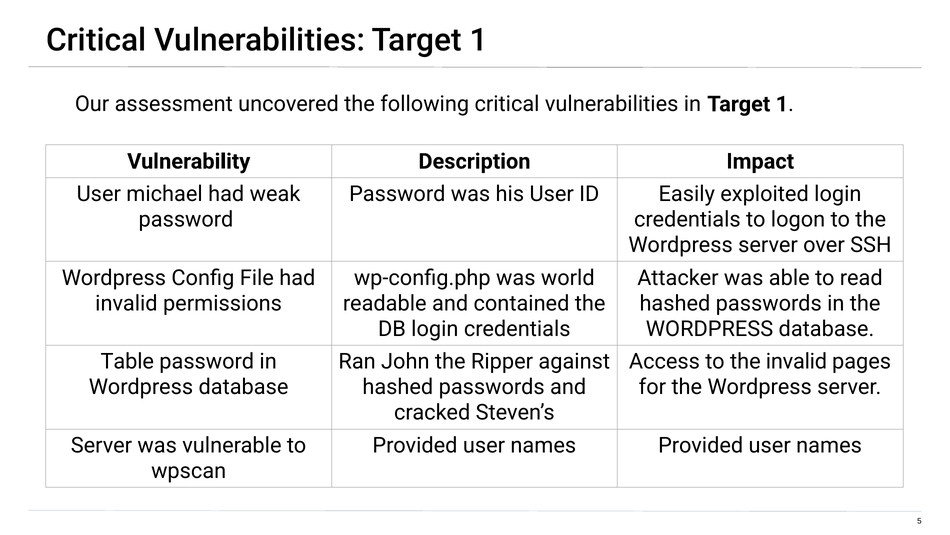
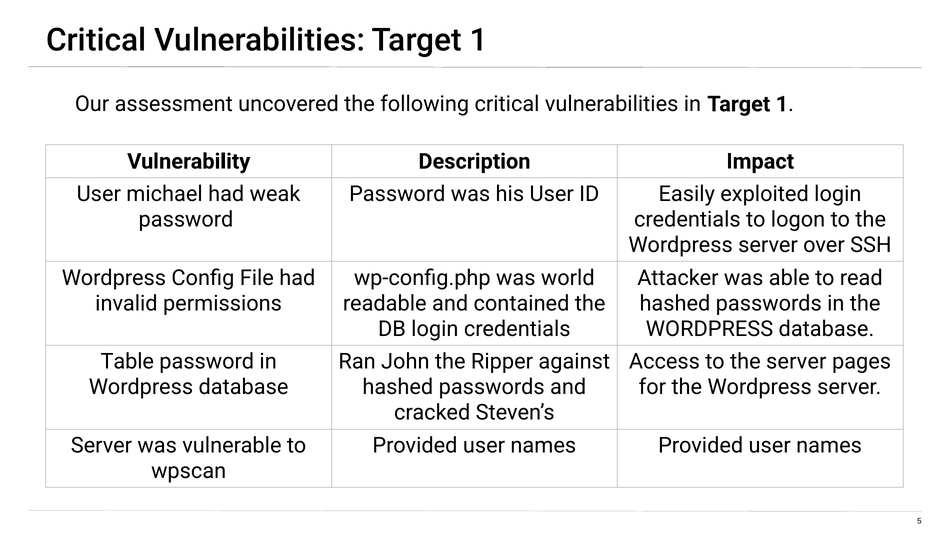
the invalid: invalid -> server (796, 361)
